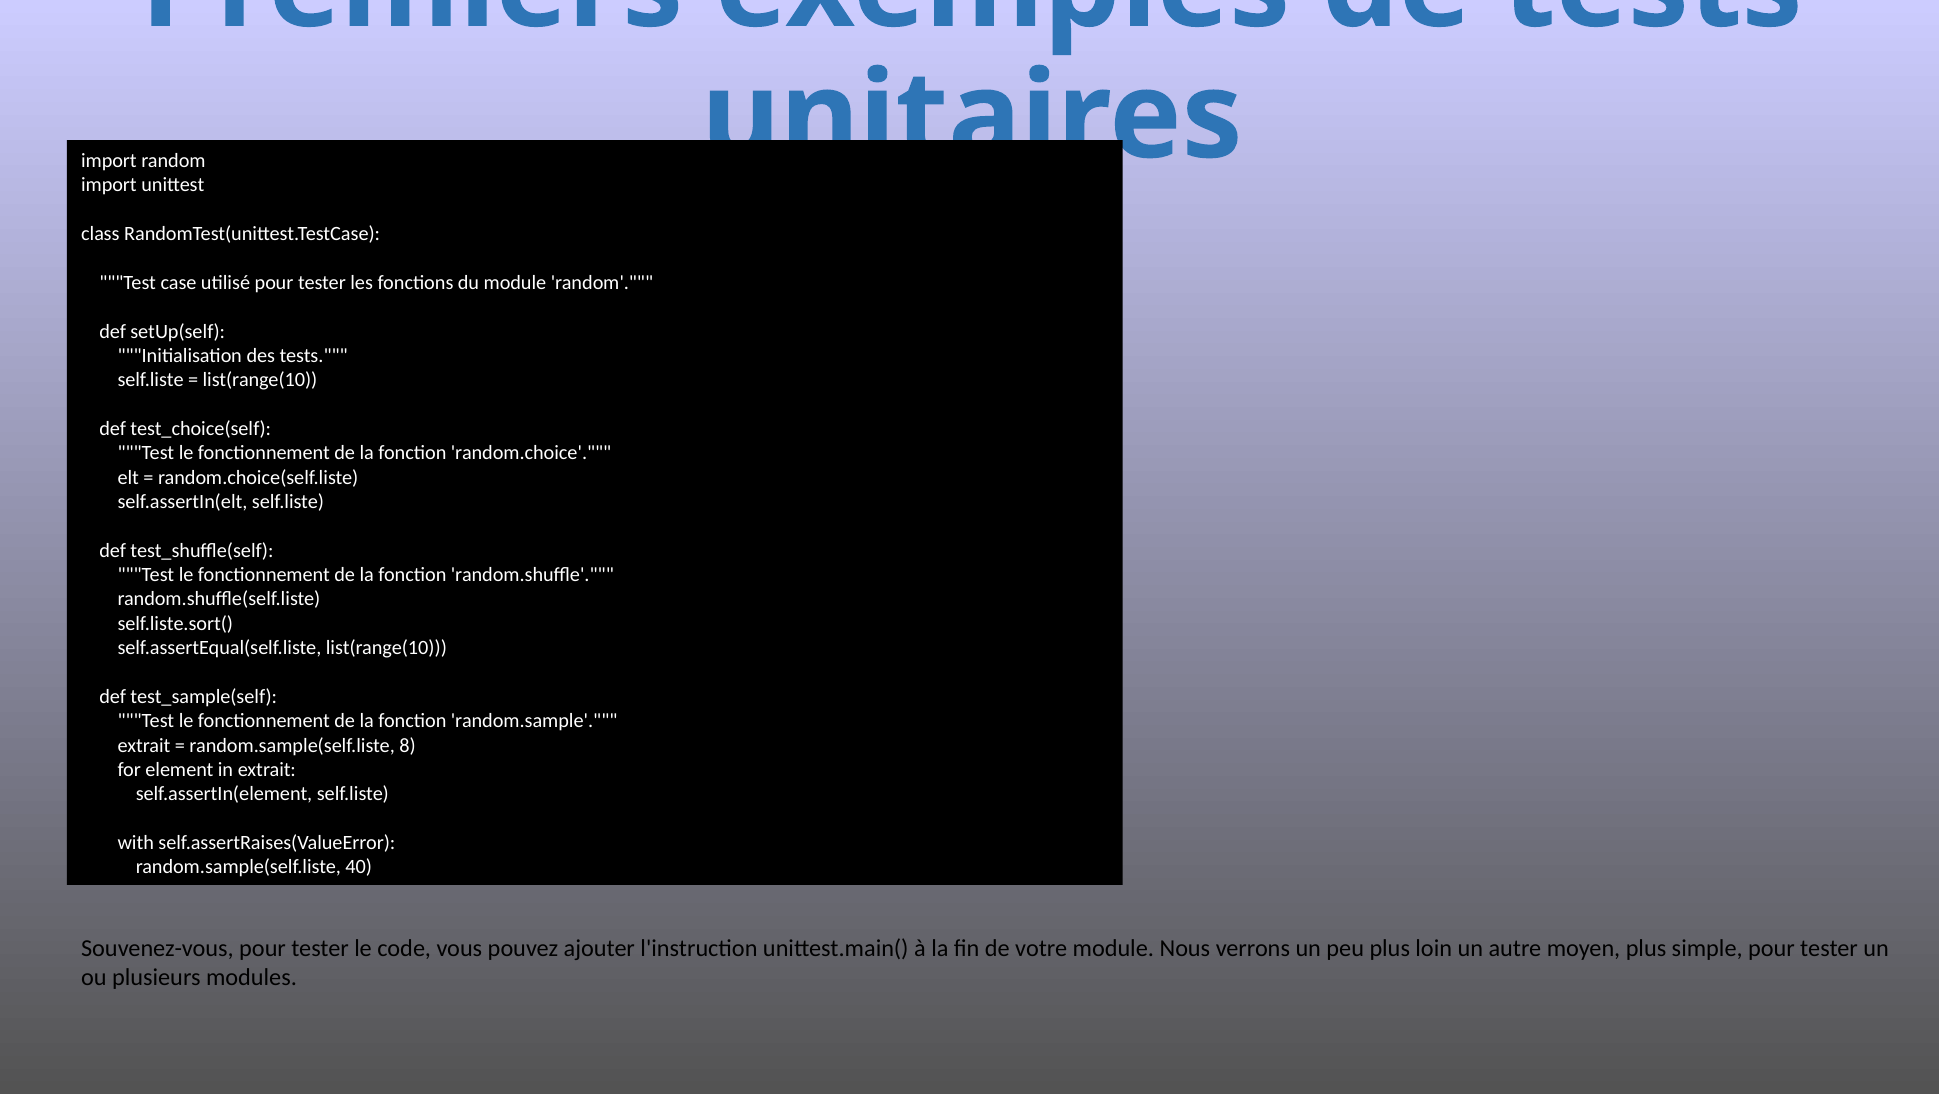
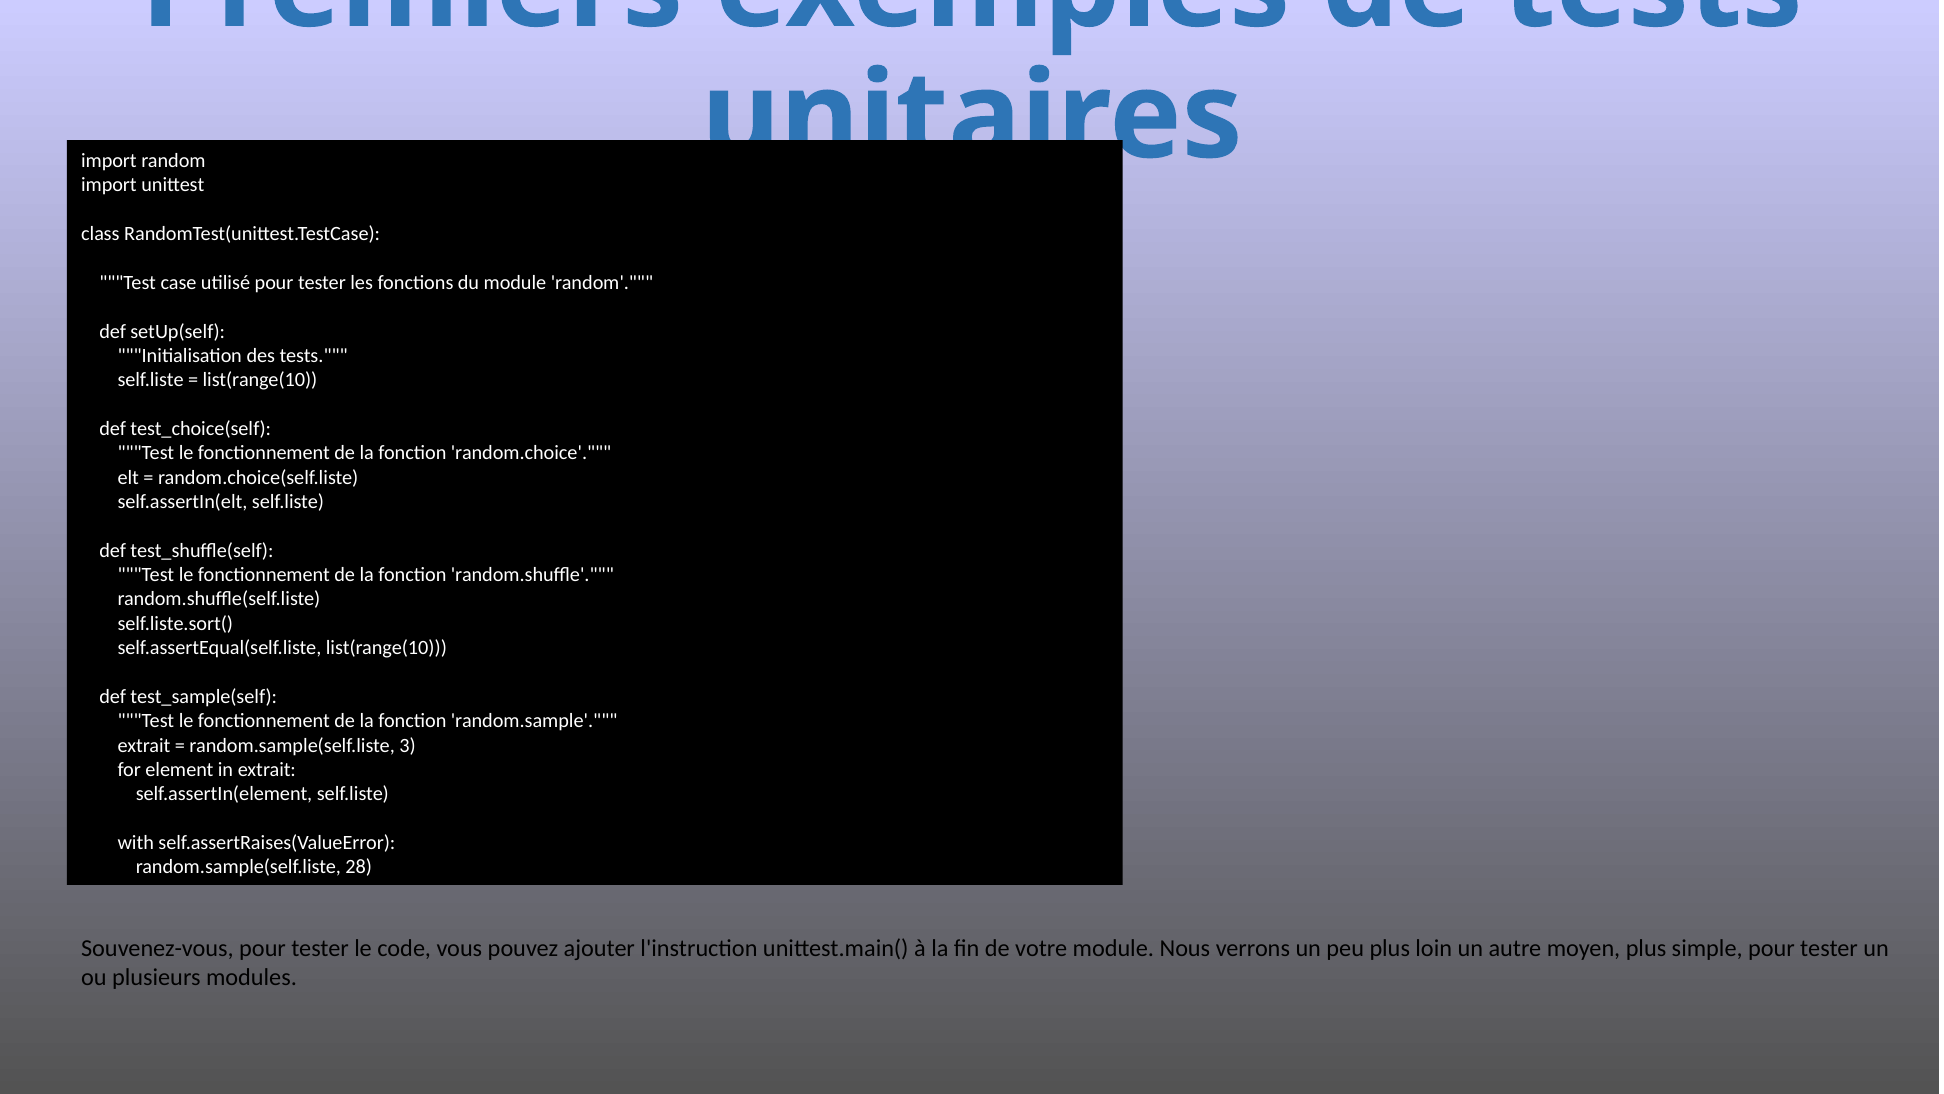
8: 8 -> 3 (407, 745)
40: 40 -> 28 (359, 867)
